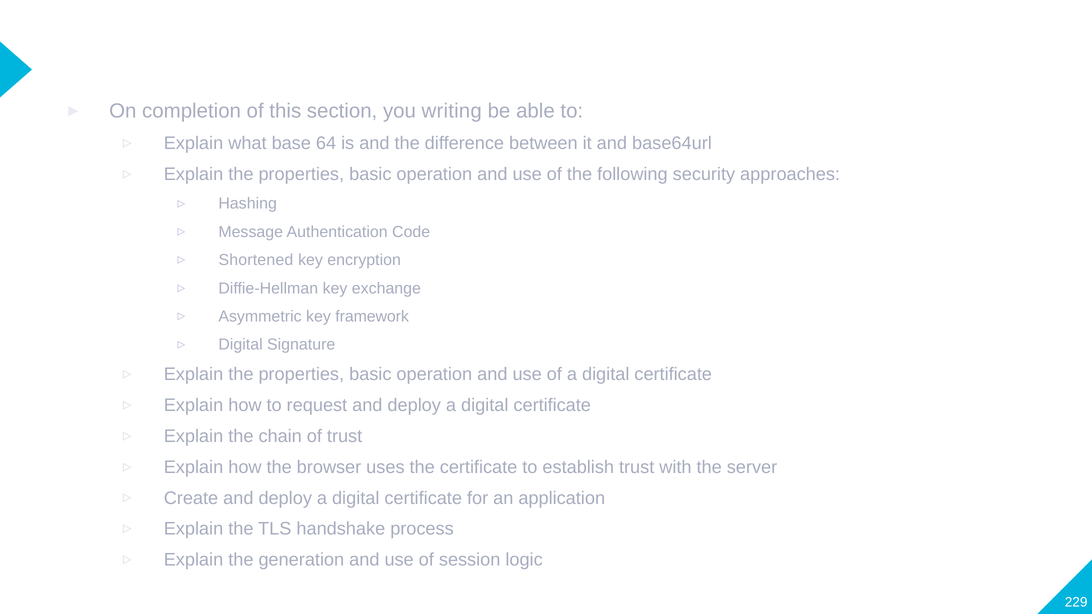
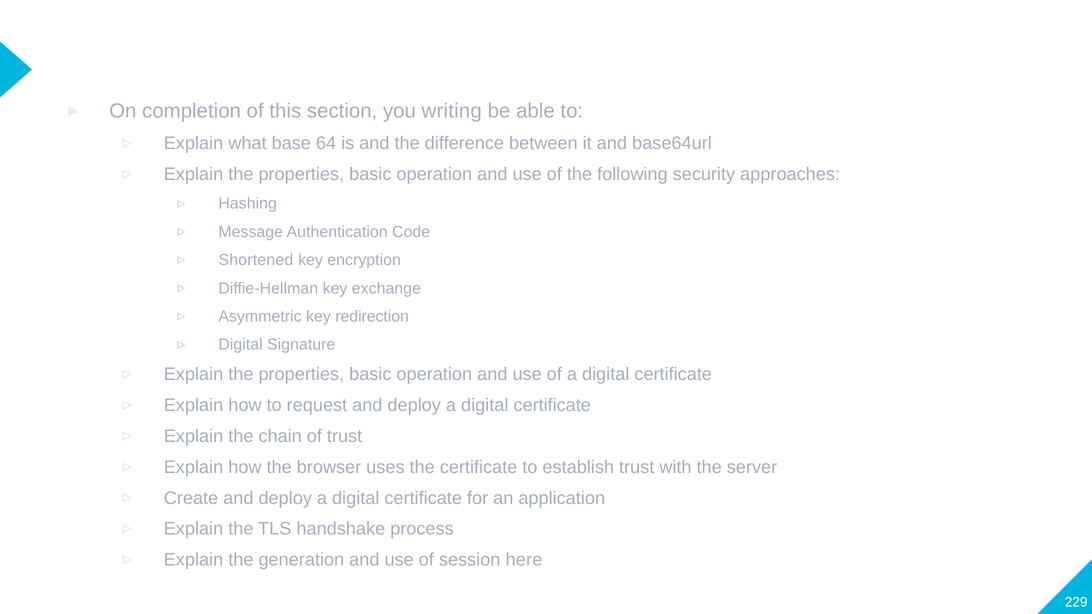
framework: framework -> redirection (372, 317)
logic: logic -> here (524, 560)
